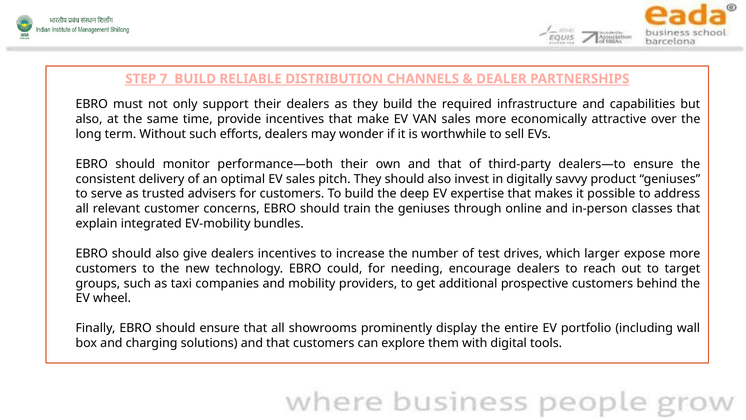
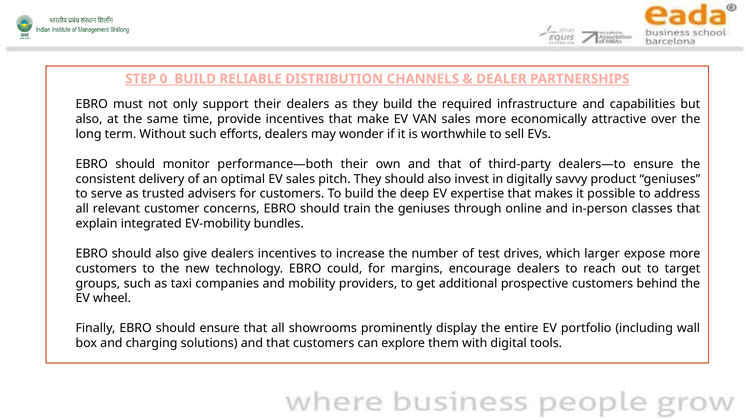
7: 7 -> 0 (164, 79)
needing: needing -> margins (417, 268)
